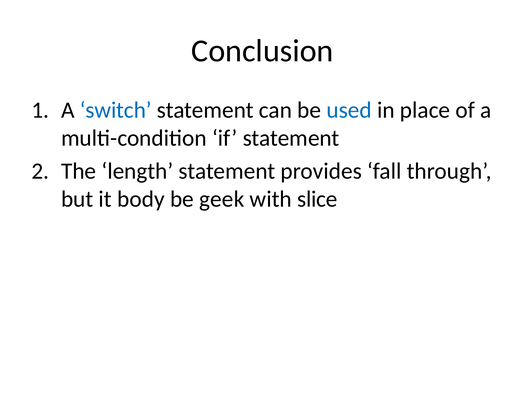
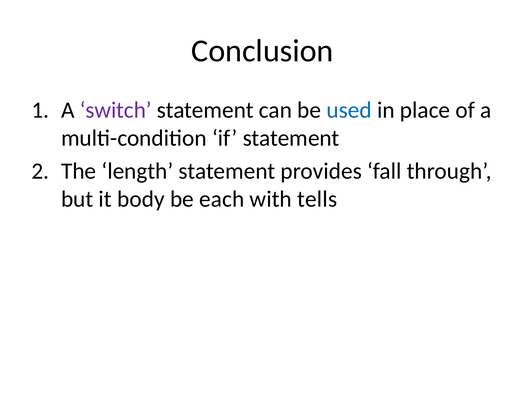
switch colour: blue -> purple (116, 110)
geek: geek -> each (222, 199)
slice: slice -> tells (317, 199)
